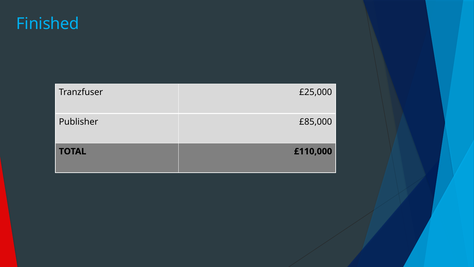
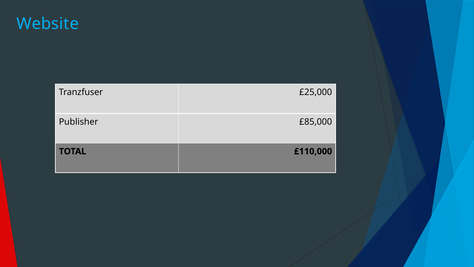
Finished: Finished -> Website (48, 24)
